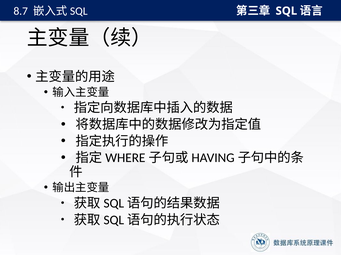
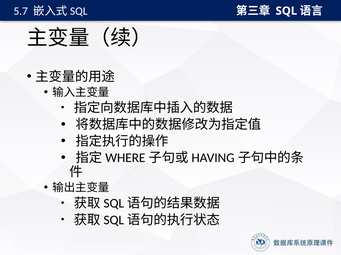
8.7: 8.7 -> 5.7 (21, 11)
